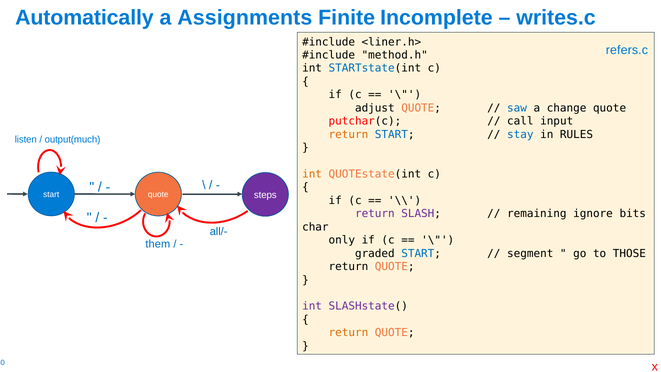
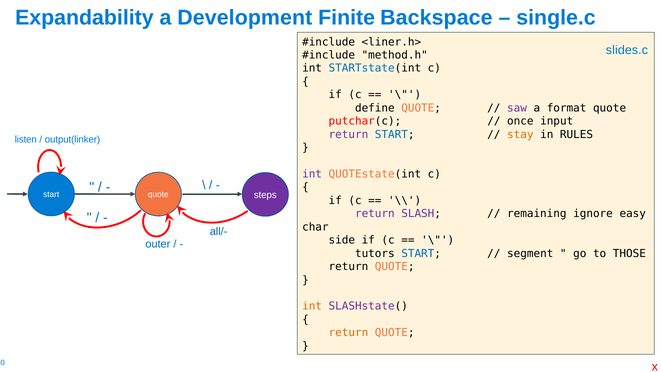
Automatically: Automatically -> Expandability (84, 18)
Assignments: Assignments -> Development (245, 18)
Incomplete: Incomplete -> Backspace (436, 18)
writes.c: writes.c -> single.c (556, 18)
refers.c: refers.c -> slides.c (627, 50)
adjust: adjust -> define (375, 108)
saw colour: blue -> purple (517, 108)
change: change -> format (567, 108)
call: call -> once (520, 121)
return colour: orange -> purple (348, 134)
stay colour: blue -> orange (520, 134)
output(much: output(much -> output(linker (72, 140)
int colour: orange -> purple (312, 174)
bits: bits -> easy (633, 214)
only: only -> side (342, 240)
them: them -> outer (158, 244)
graded: graded -> tutors (375, 253)
int colour: purple -> orange (312, 306)
